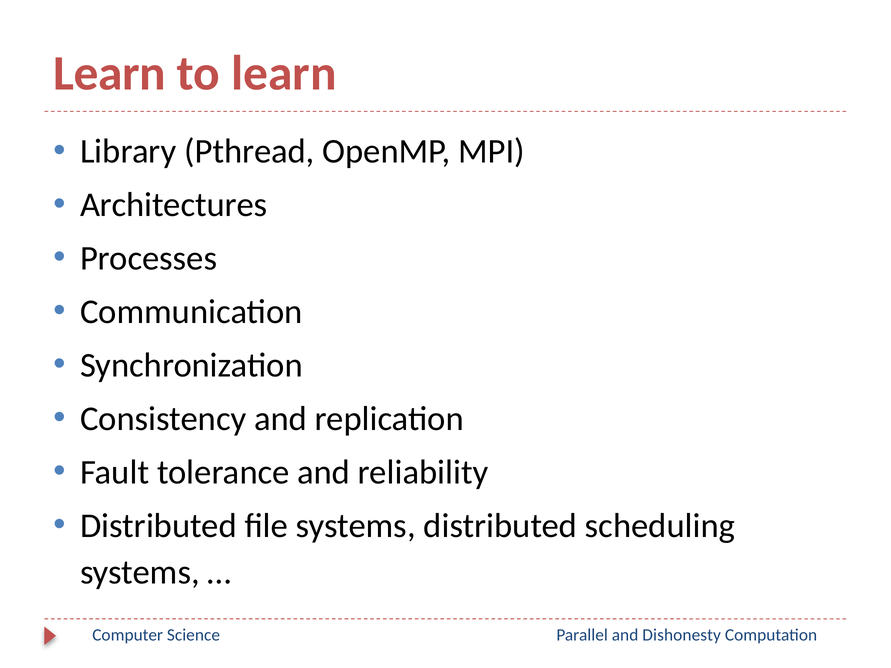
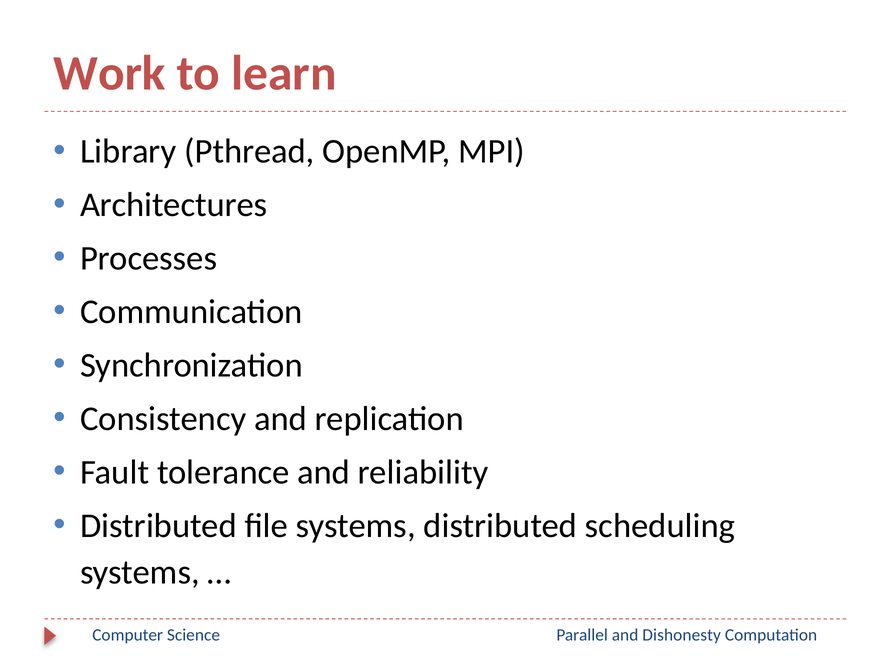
Learn: Learn -> Work (110, 73)
